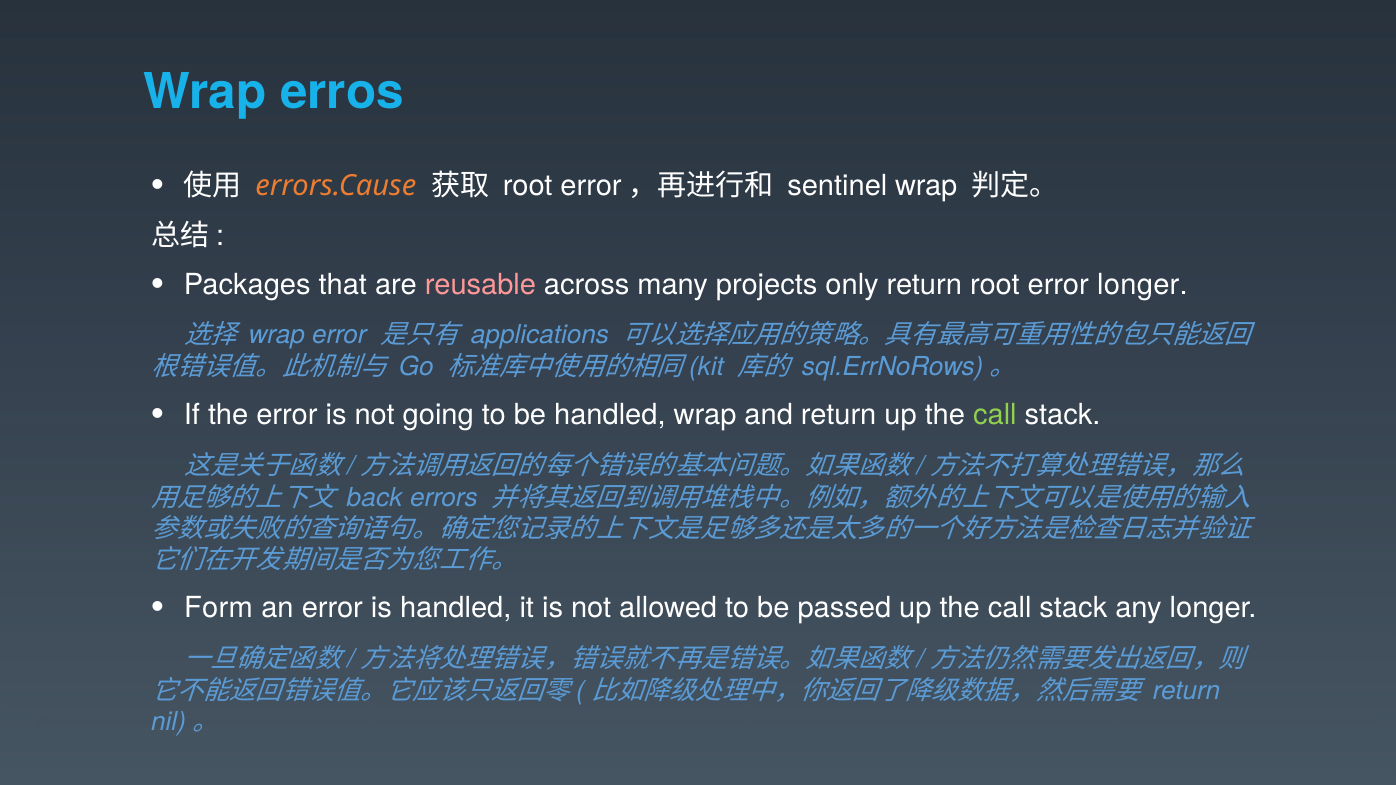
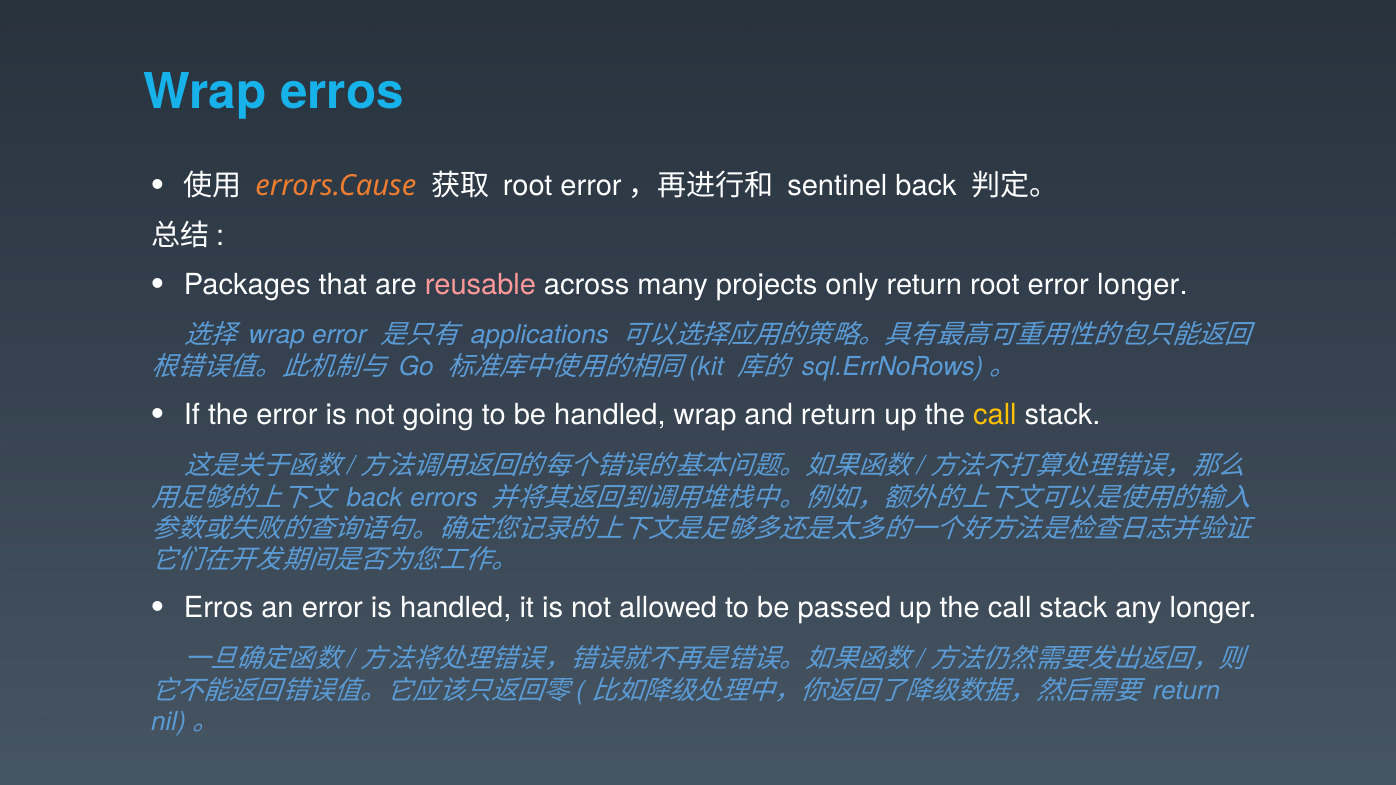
sentinel wrap: wrap -> back (926, 186)
call colour: light green -> yellow (995, 415)
Form: Form -> Erros (219, 608)
